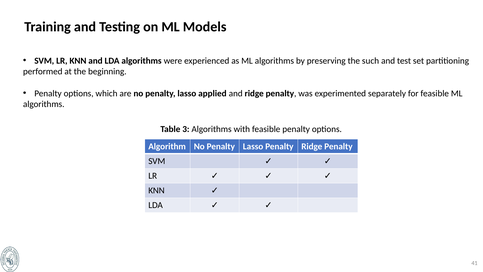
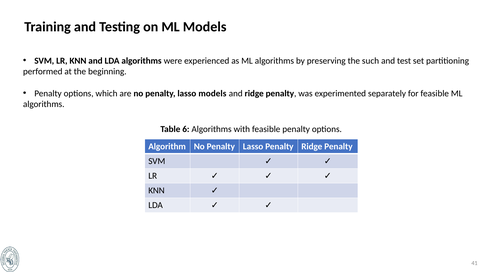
lasso applied: applied -> models (212, 93)
3: 3 -> 6 (186, 129)
